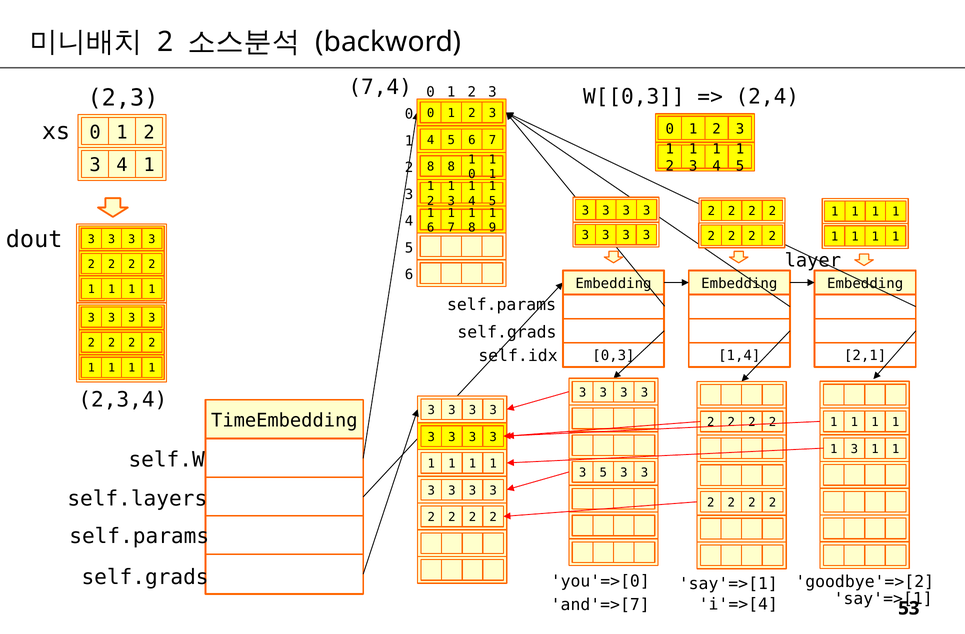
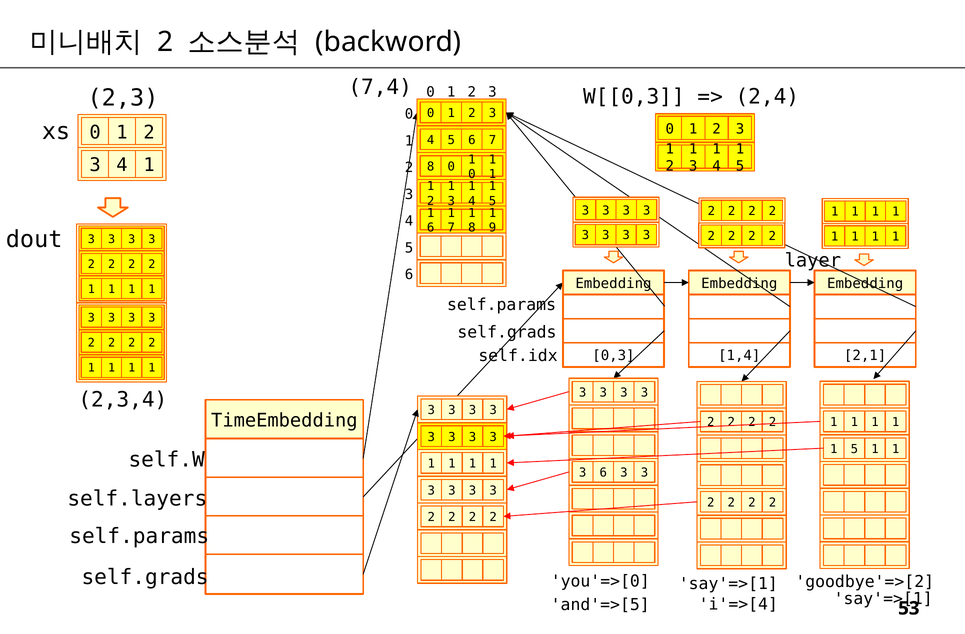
8 8: 8 -> 0 (451, 167)
3: 3 -> 5 (854, 449)
3 5: 5 -> 6 (603, 473)
and'=>[7: and'=>[7 -> and'=>[5 (600, 604)
